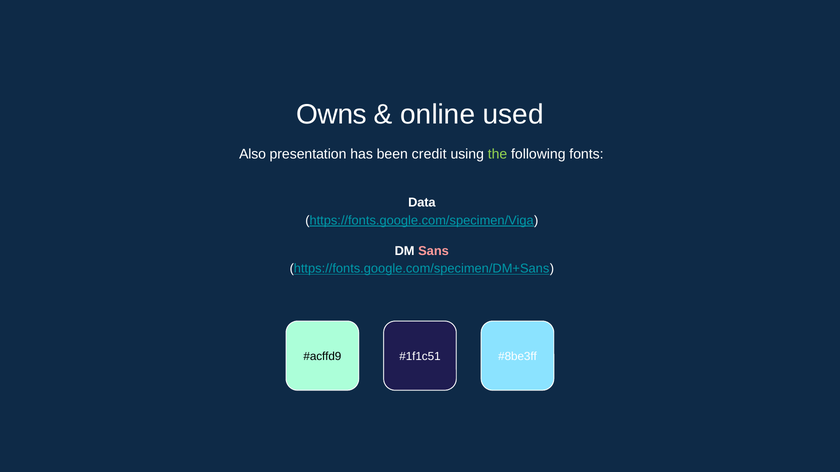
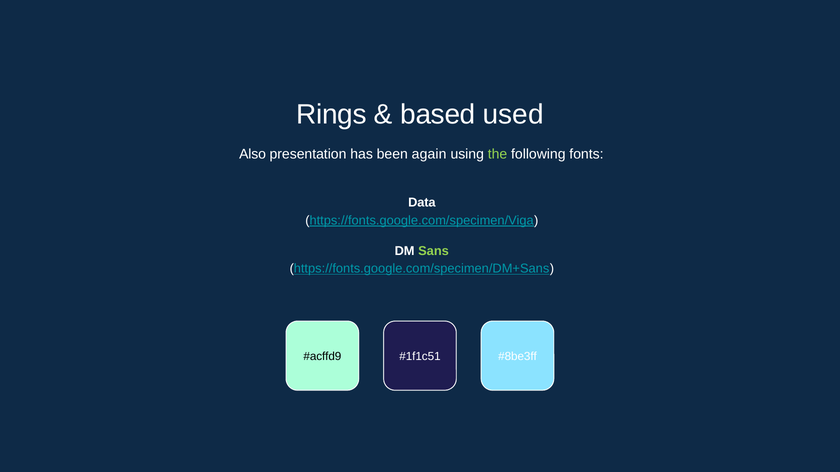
Owns: Owns -> Rings (331, 115)
online: online -> based (438, 115)
credit: credit -> again (429, 154)
Sans colour: pink -> light green (434, 251)
